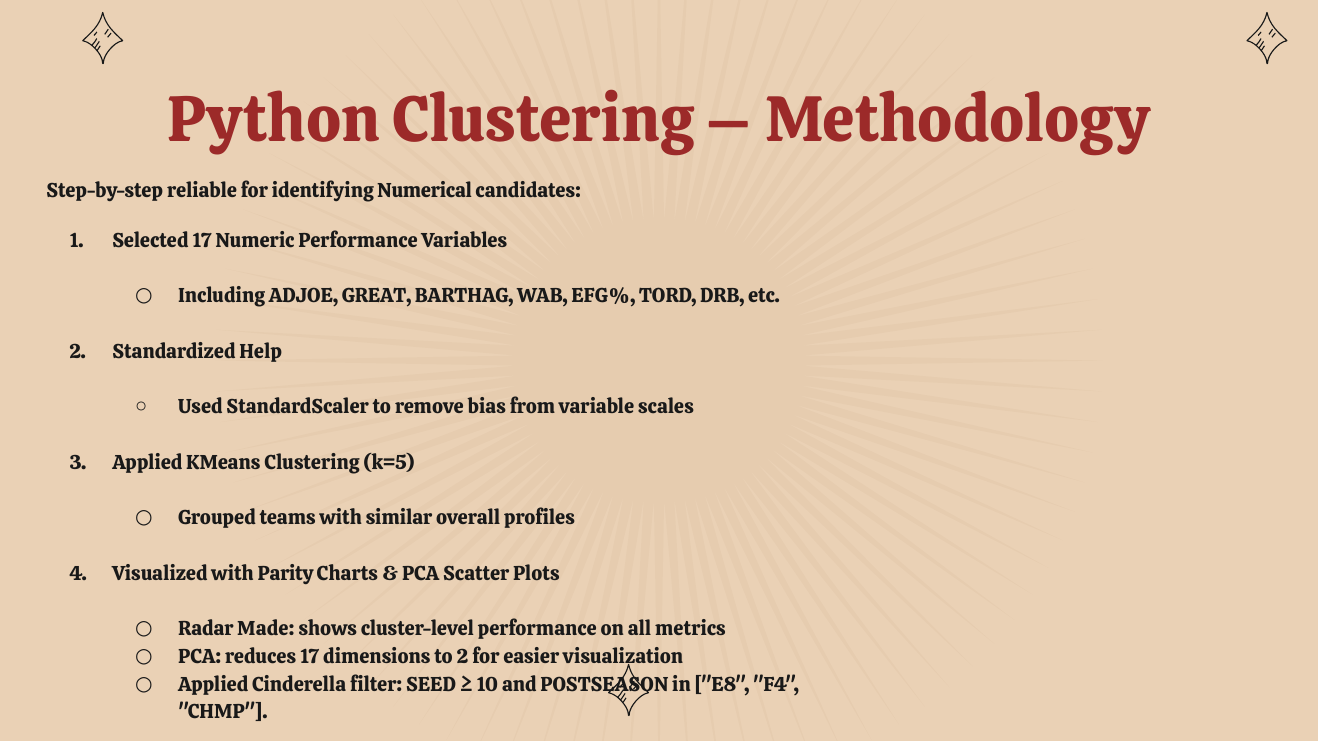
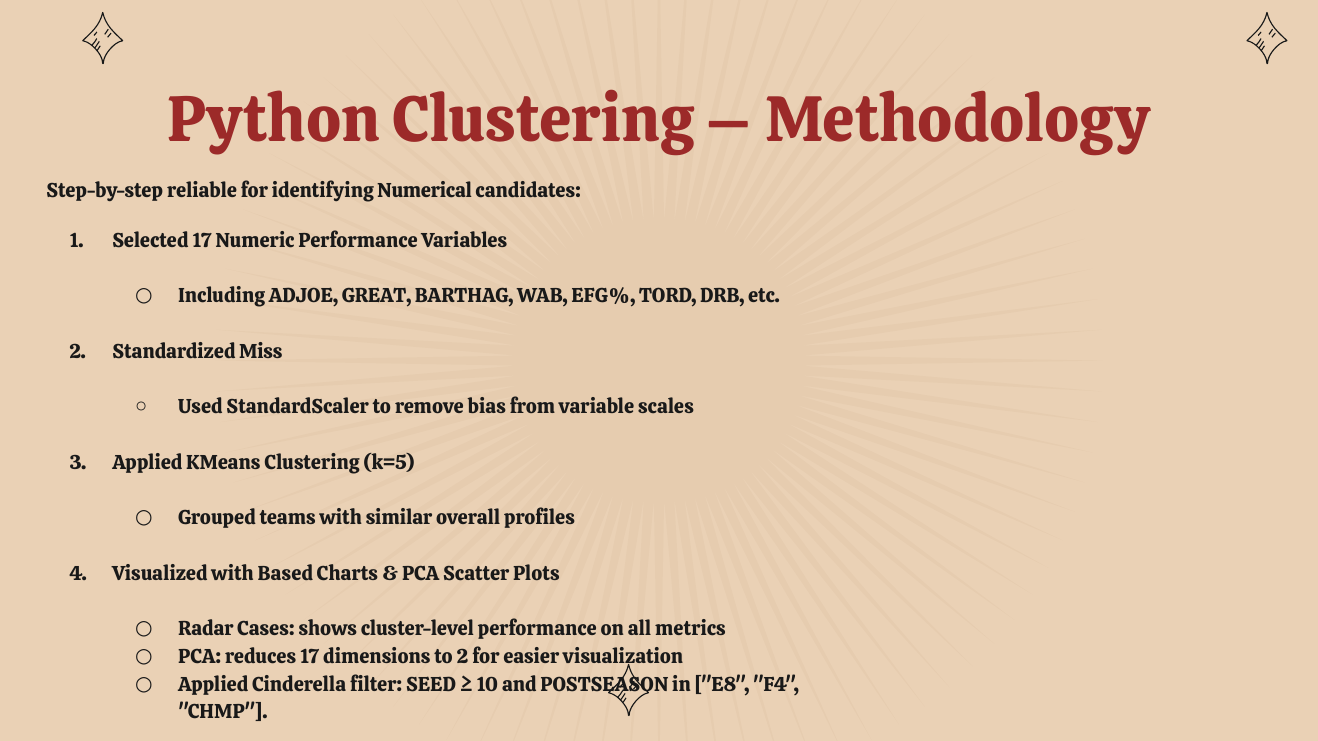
Help: Help -> Miss (261, 352)
Parity: Parity -> Based (285, 574)
Made: Made -> Cases (266, 629)
